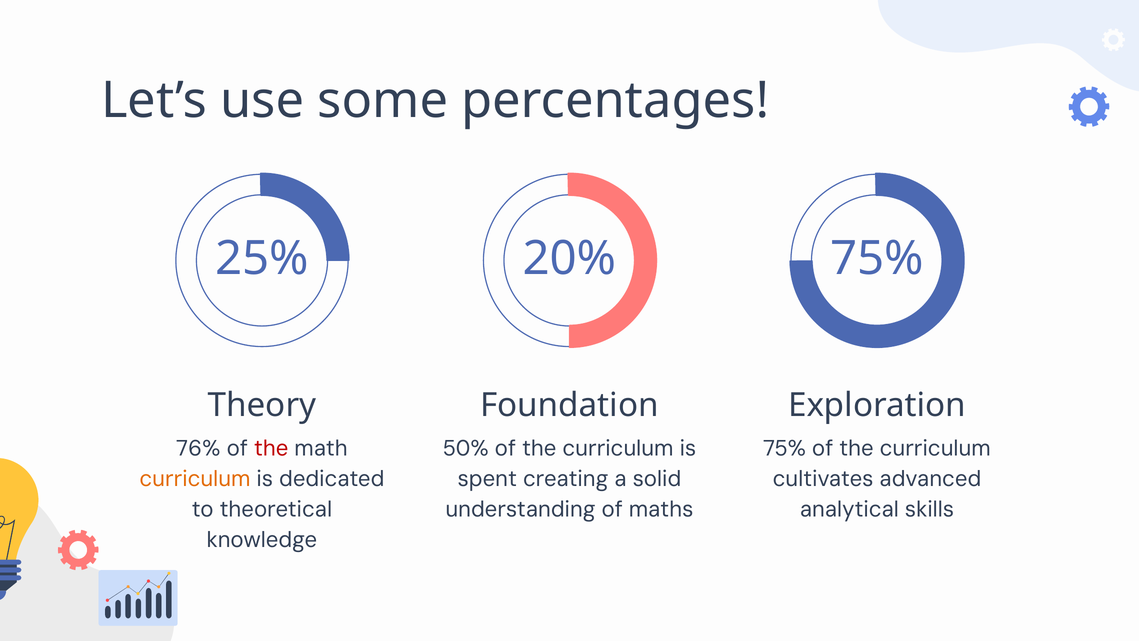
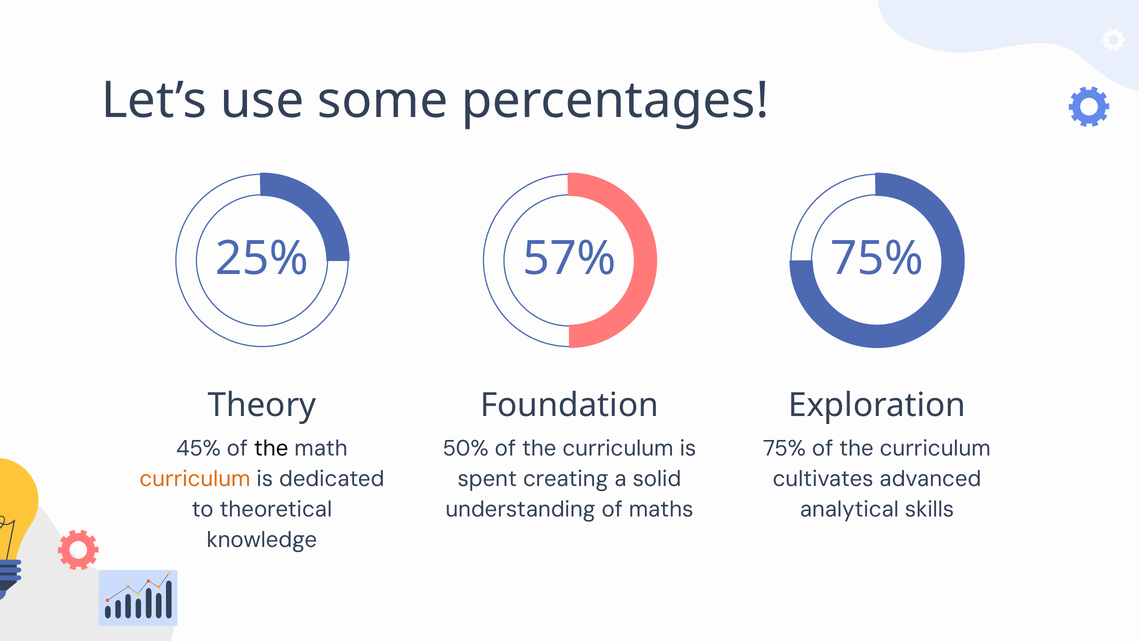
20%: 20% -> 57% (570, 258)
76%: 76% -> 45% (198, 448)
the colour: red -> black (271, 448)
